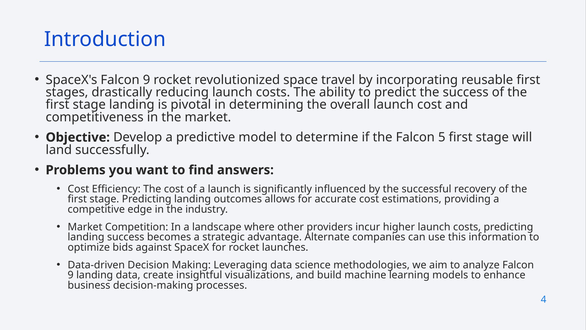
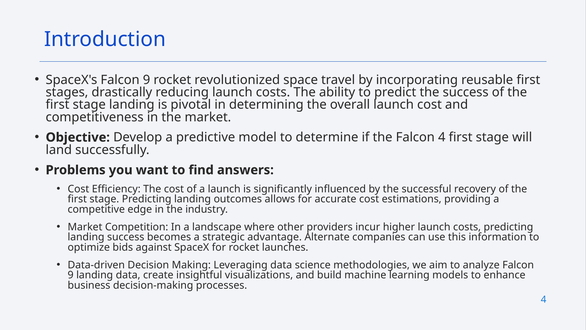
Falcon 5: 5 -> 4 (442, 137)
